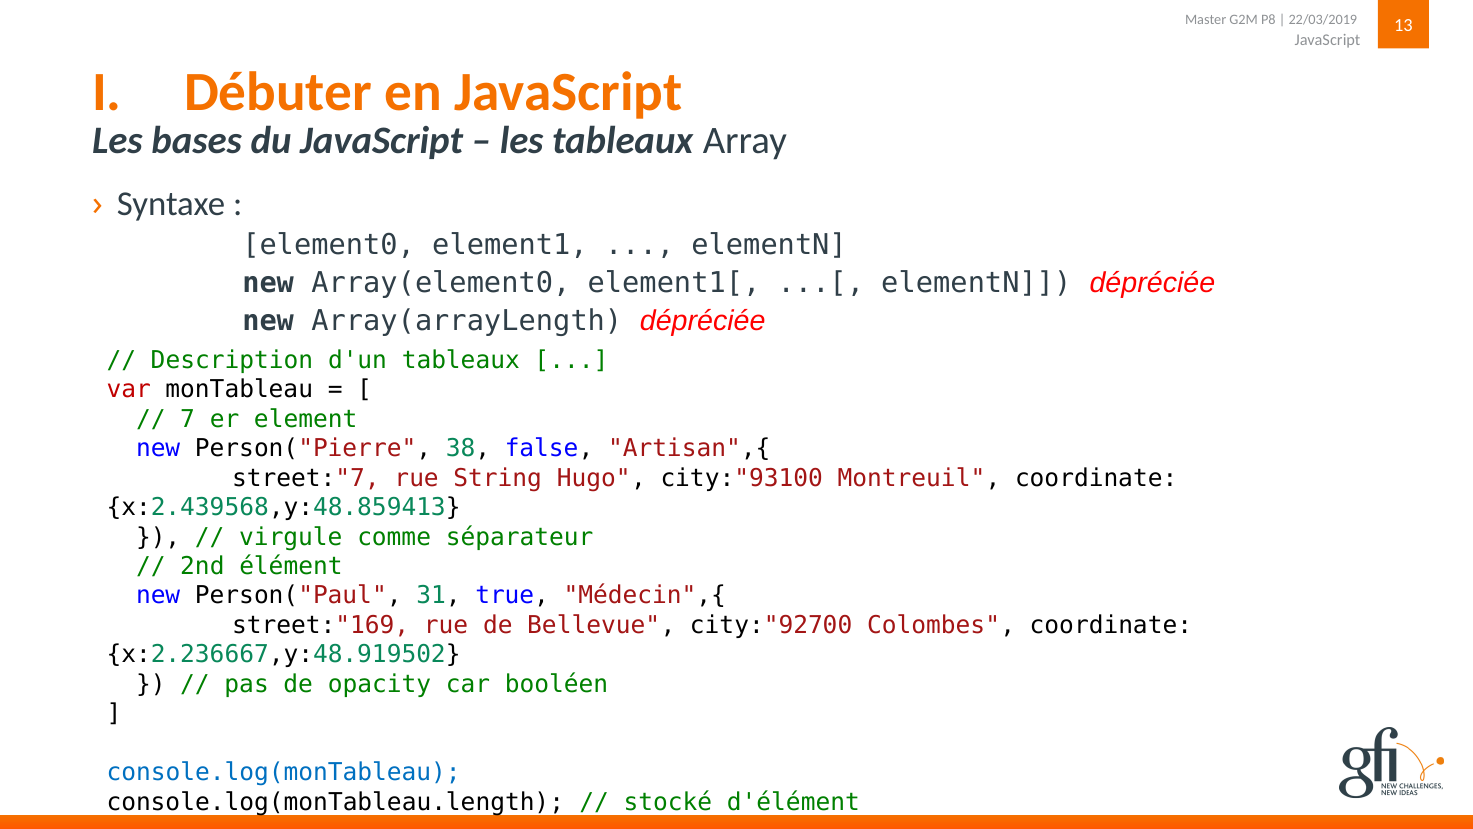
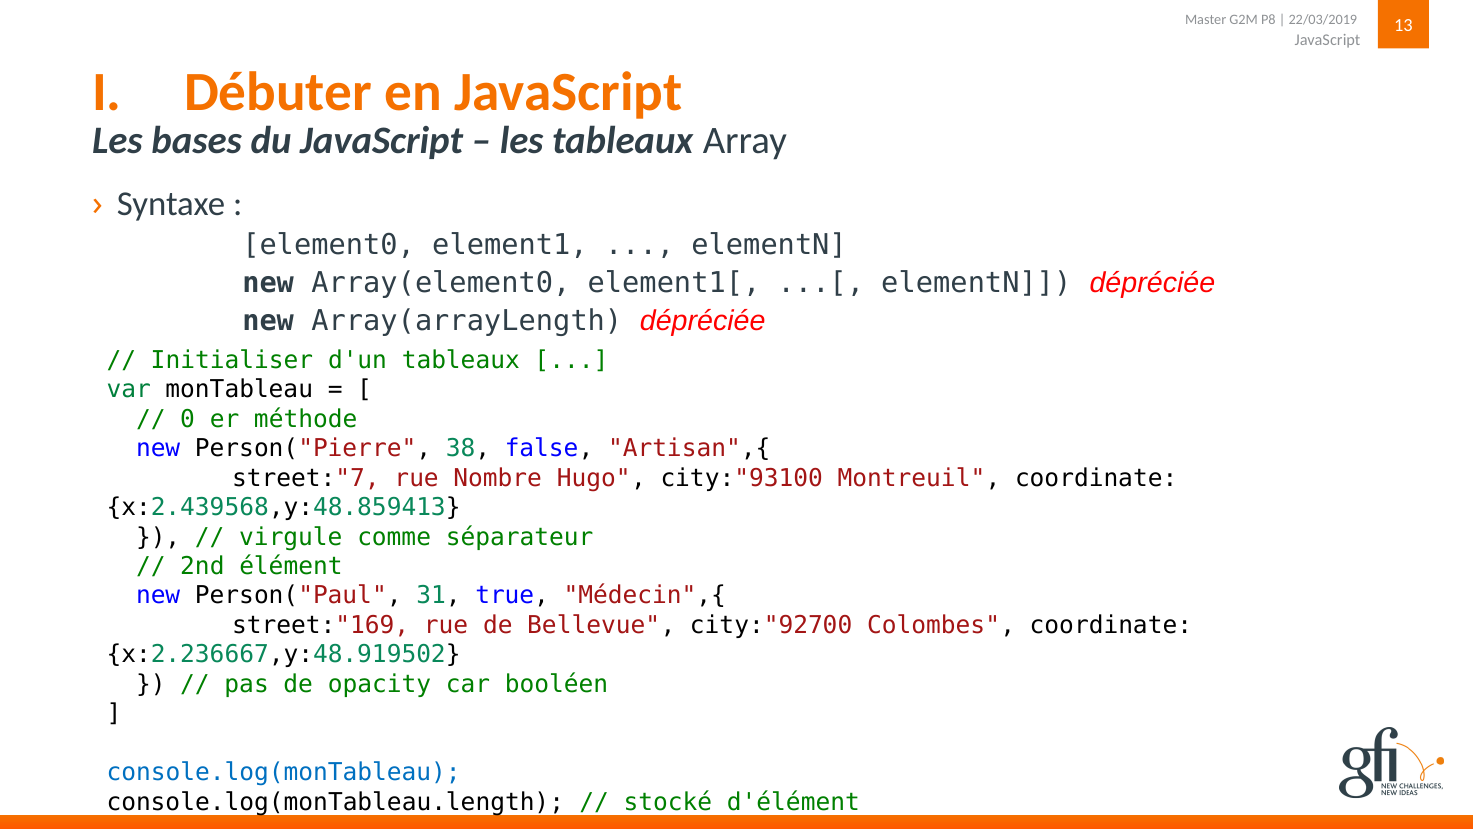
Description: Description -> Initialiser (232, 360)
var colour: red -> green (129, 389)
7: 7 -> 0 (188, 419)
element: element -> méthode (306, 419)
String: String -> Nombre (498, 478)
